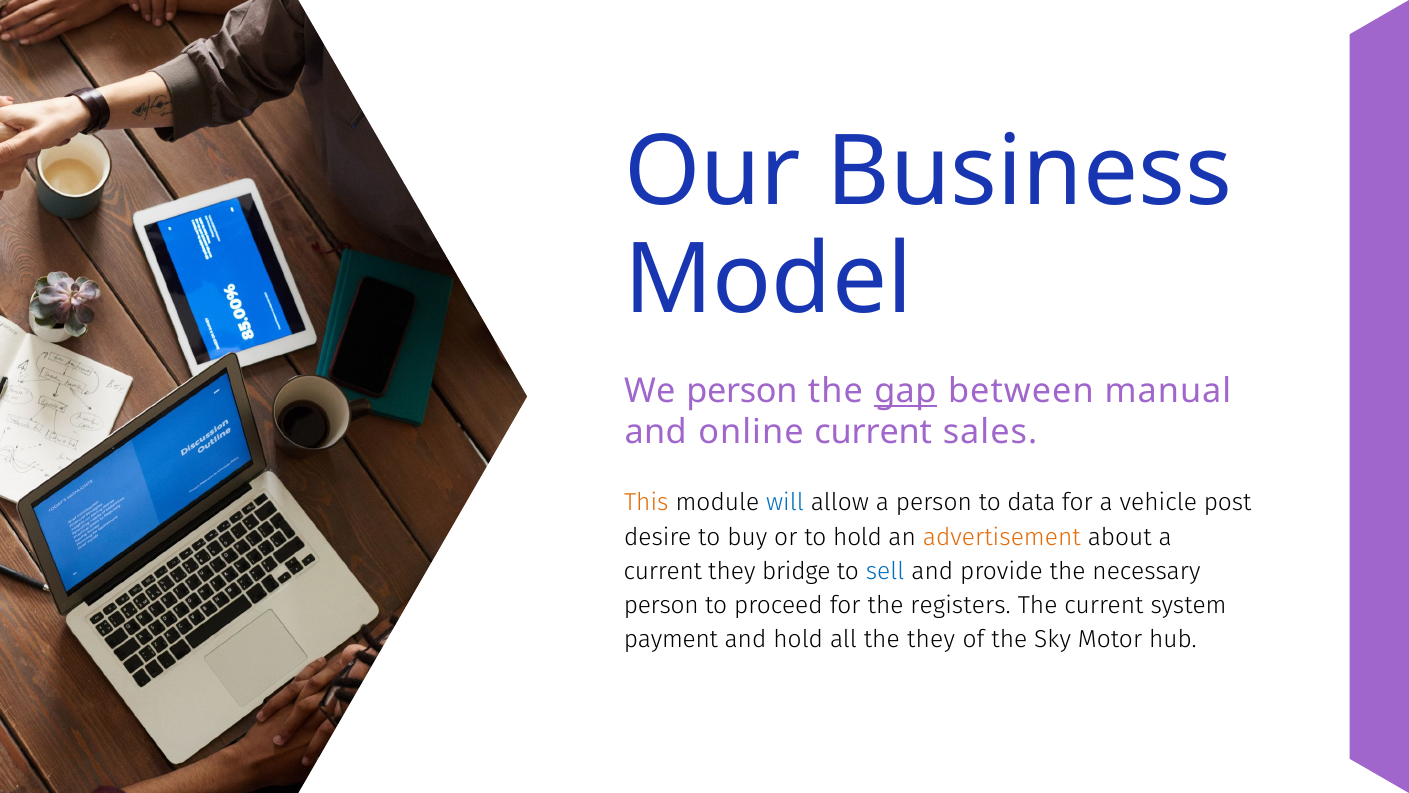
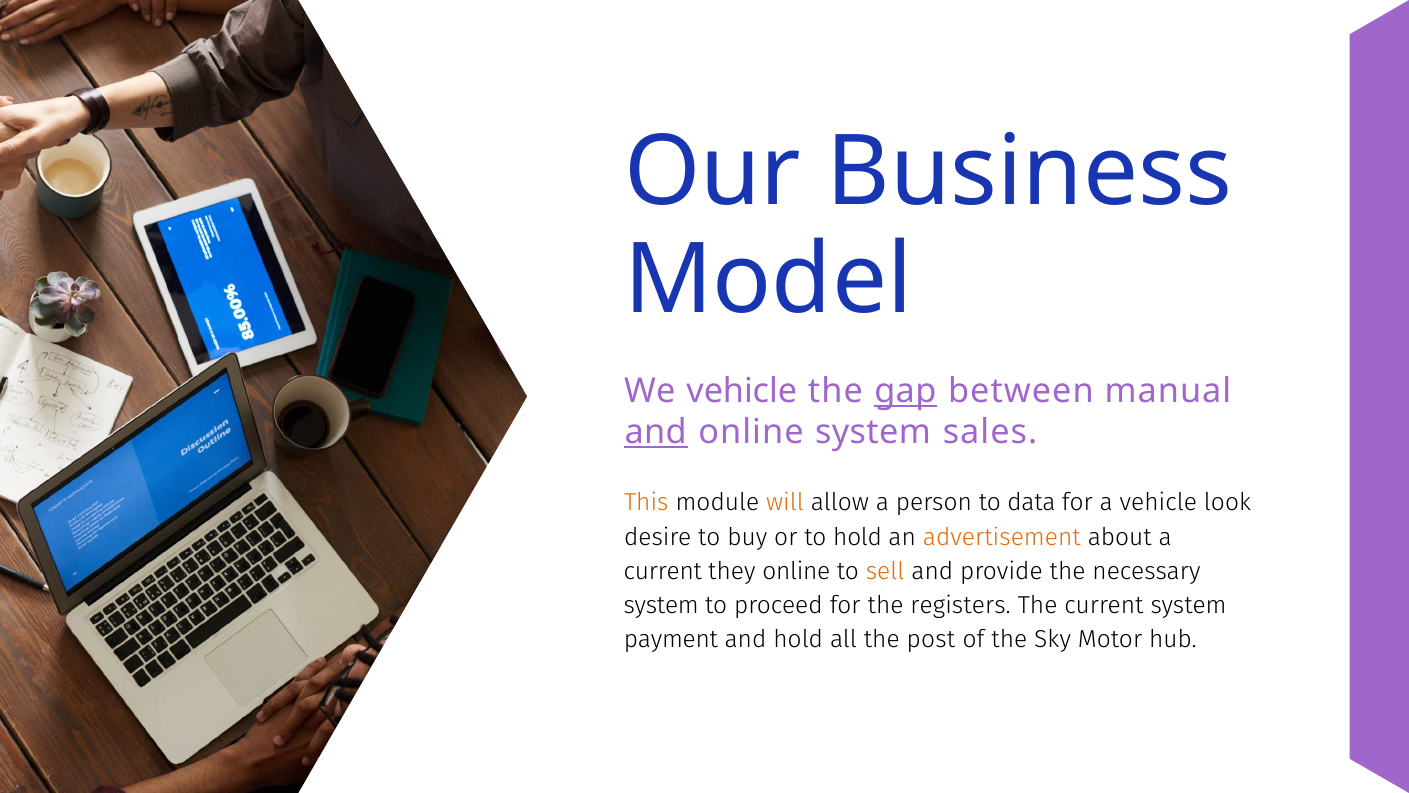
We person: person -> vehicle (742, 391)
and underline: none -> present (656, 432)
online current: current -> system (873, 432)
will colour: blue -> orange (785, 503)
post: post -> look (1228, 503)
they bridge: bridge -> online (796, 571)
sell colour: blue -> orange (885, 571)
person: person -> system (661, 605)
the they: they -> post (931, 639)
